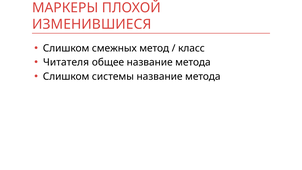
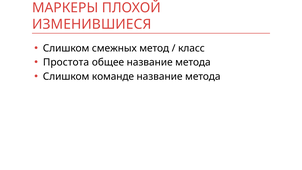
Читателя: Читателя -> Простота (66, 62)
системы: системы -> команде (113, 76)
